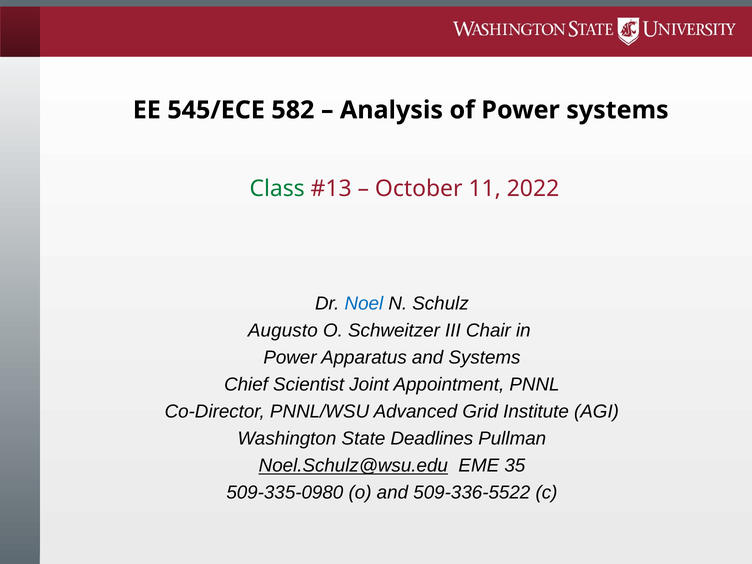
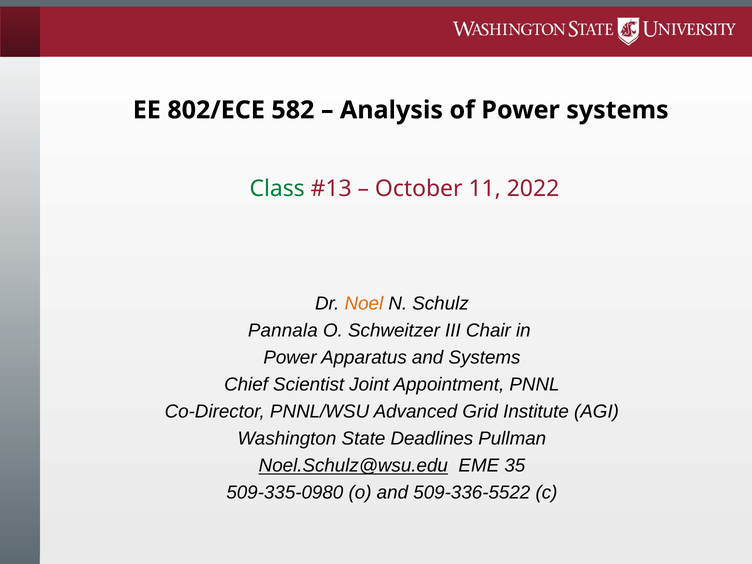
545/ECE: 545/ECE -> 802/ECE (216, 110)
Noel colour: blue -> orange (364, 303)
Augusto: Augusto -> Pannala (283, 330)
